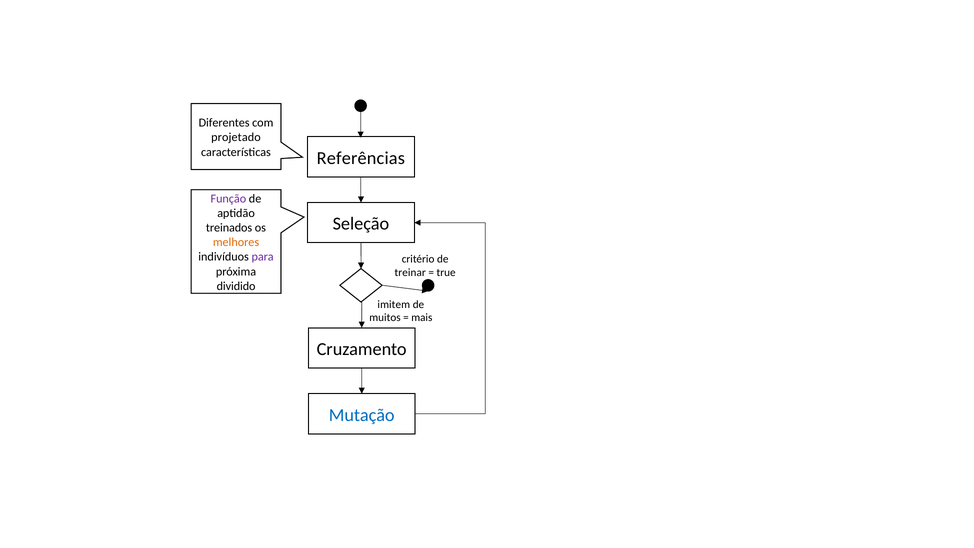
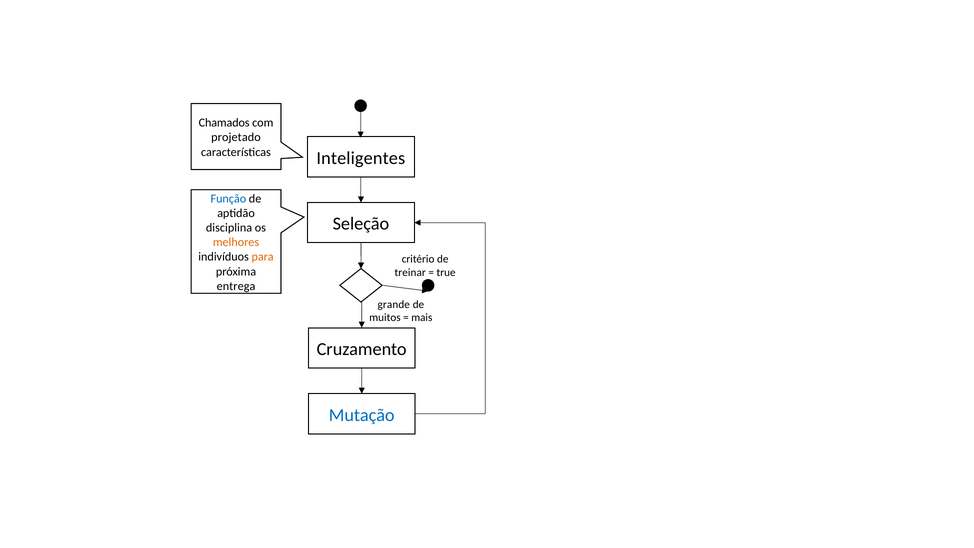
Diferentes: Diferentes -> Chamados (224, 123)
Referências: Referências -> Inteligentes (361, 158)
Função colour: purple -> blue (228, 198)
treinados: treinados -> disciplina (229, 228)
para colour: purple -> orange (263, 257)
dividido: dividido -> entrega (236, 286)
imitem: imitem -> grande (394, 304)
